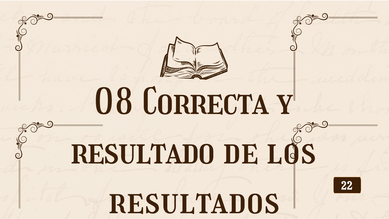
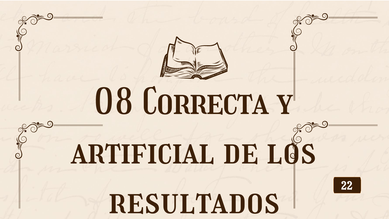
resultado: resultado -> artificial (143, 152)
